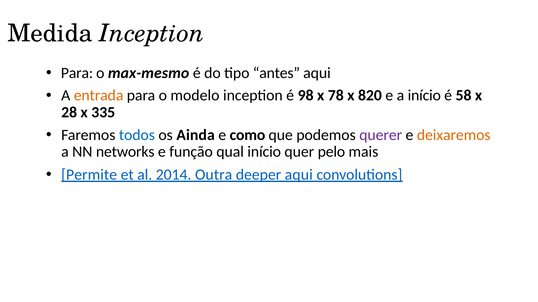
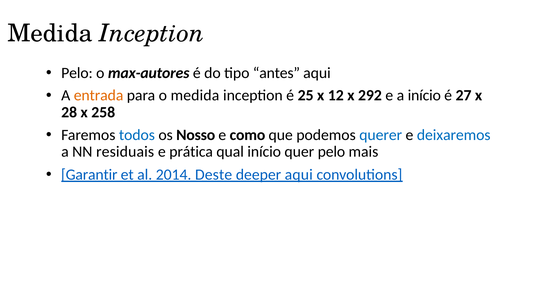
Para: Para -> Pelo (77, 73)
max-mesmo: max-mesmo -> max-autores (149, 73)
o modelo: modelo -> medida (195, 96)
98: 98 -> 25 (306, 96)
78: 78 -> 12 (336, 96)
820: 820 -> 292 (370, 96)
58: 58 -> 27 (464, 96)
335: 335 -> 258 (103, 113)
Ainda: Ainda -> Nosso (196, 135)
querer colour: purple -> blue (381, 135)
deixaremos colour: orange -> blue (454, 135)
networks: networks -> residuais (125, 152)
função: função -> prática (191, 152)
Permite: Permite -> Garantir (89, 175)
Outra: Outra -> Deste (214, 175)
